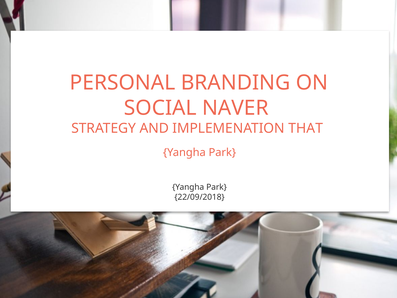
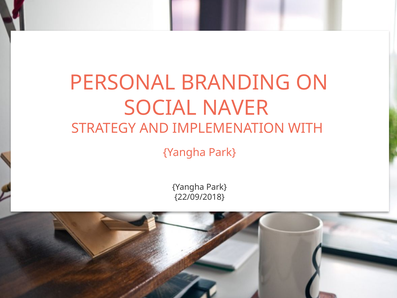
THAT: THAT -> WITH (306, 128)
